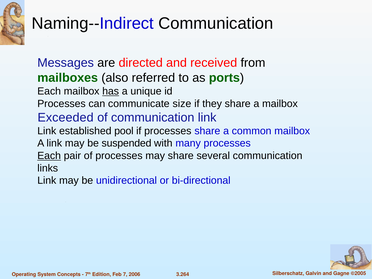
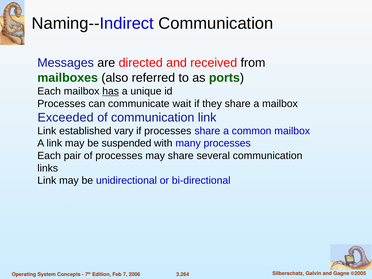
size: size -> wait (182, 104)
pool: pool -> vary (124, 131)
Each underline: present -> none (49, 156)
